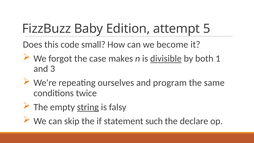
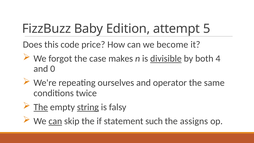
small: small -> price (93, 44)
1: 1 -> 4 (218, 58)
3: 3 -> 0 (53, 69)
program: program -> operator (170, 83)
The underline: none -> present (41, 107)
can underline: none -> present (55, 121)
declare: declare -> assigns (194, 121)
